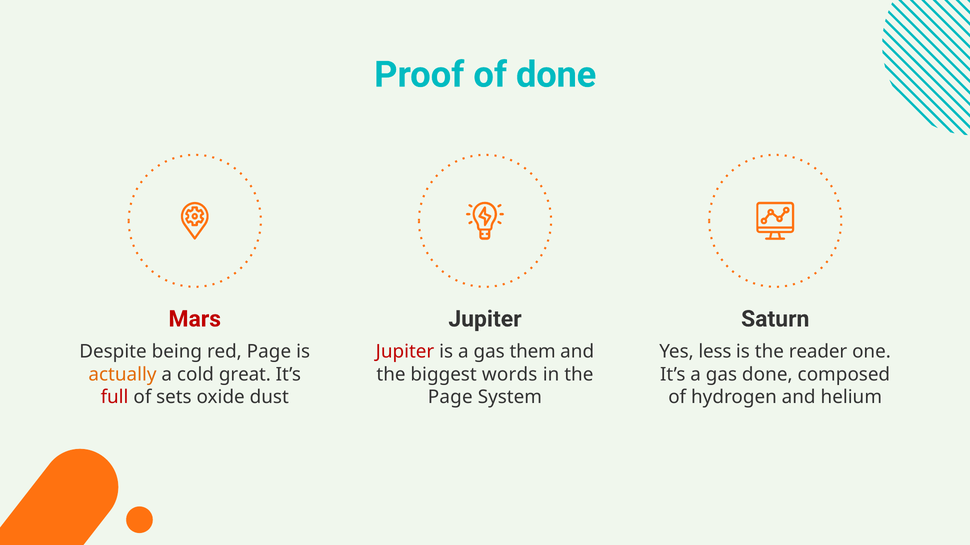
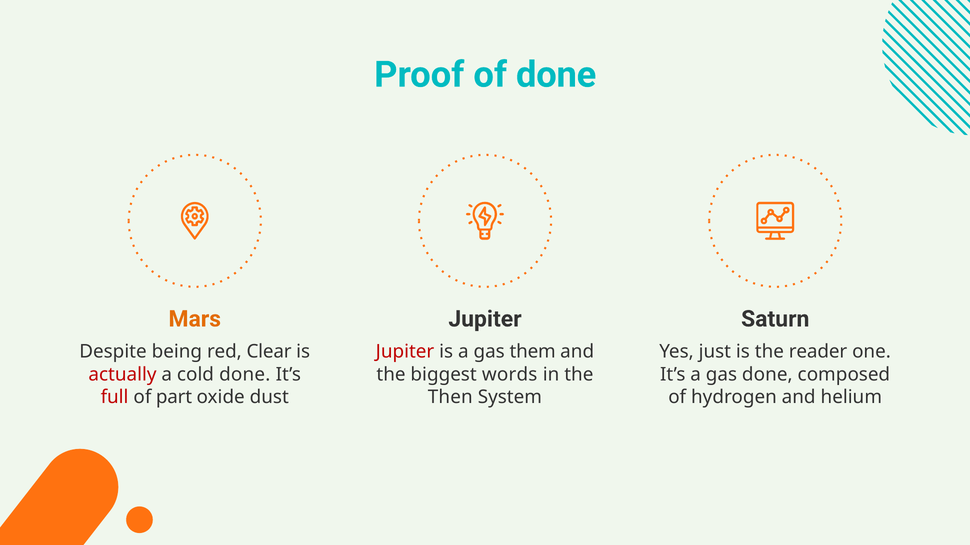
Mars colour: red -> orange (195, 319)
red Page: Page -> Clear (269, 352)
less: less -> just (715, 352)
actually colour: orange -> red (123, 375)
cold great: great -> done (245, 375)
sets: sets -> part (174, 397)
Page: Page -> Then (450, 397)
